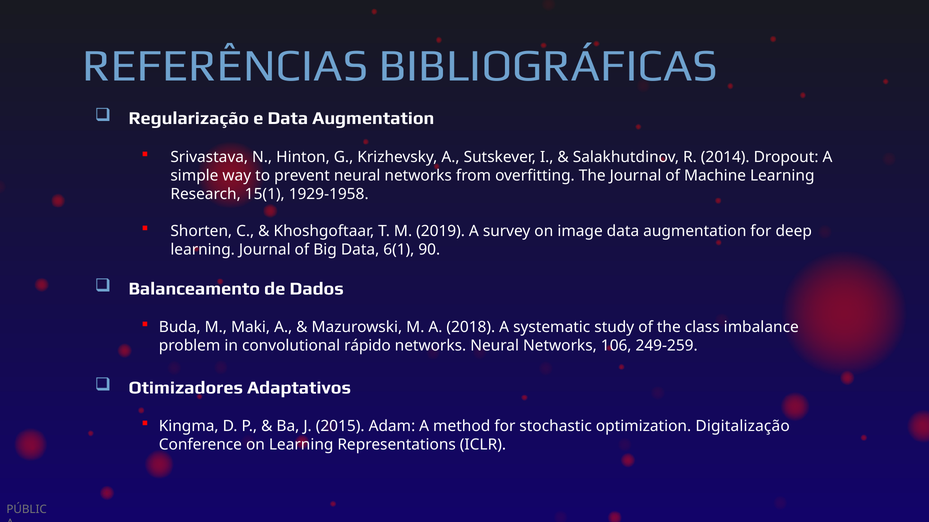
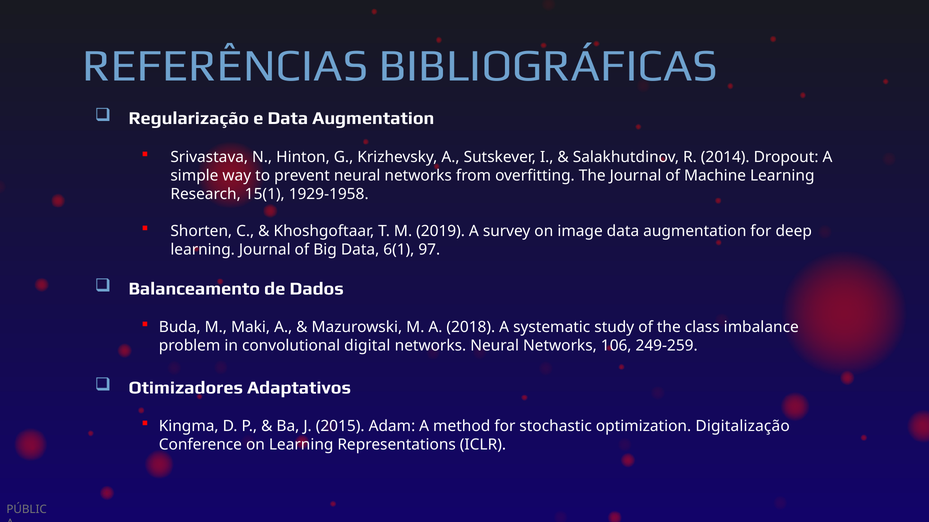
90: 90 -> 97 (429, 250)
rápido: rápido -> digital (367, 346)
